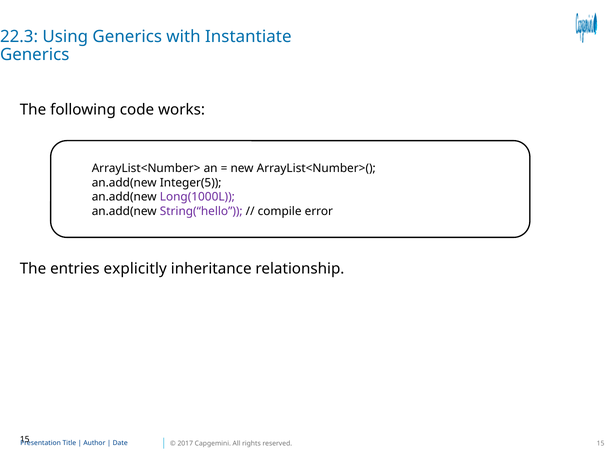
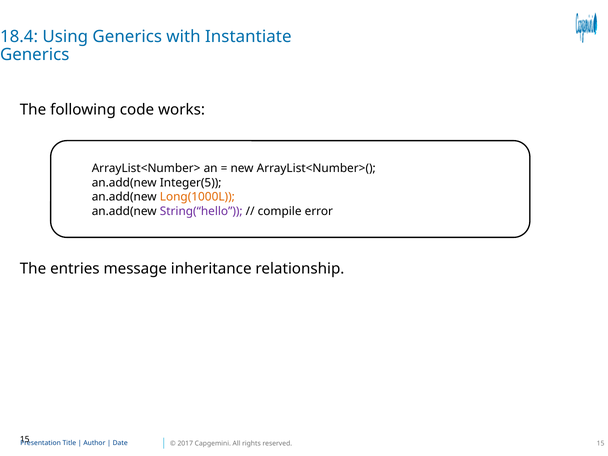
22.3: 22.3 -> 18.4 (19, 37)
Long(1000L colour: purple -> orange (197, 197)
explicitly: explicitly -> message (135, 269)
